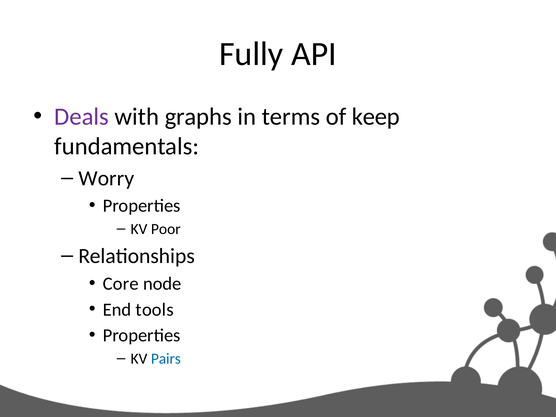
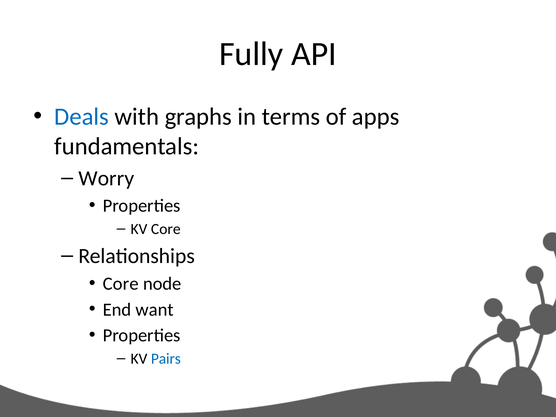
Deals colour: purple -> blue (82, 117)
keep: keep -> apps (376, 117)
KV Poor: Poor -> Core (166, 229)
tools: tools -> want (155, 310)
